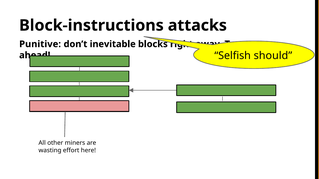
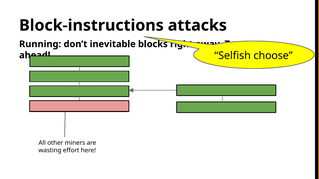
Punitive: Punitive -> Running (40, 44)
should: should -> choose (273, 56)
